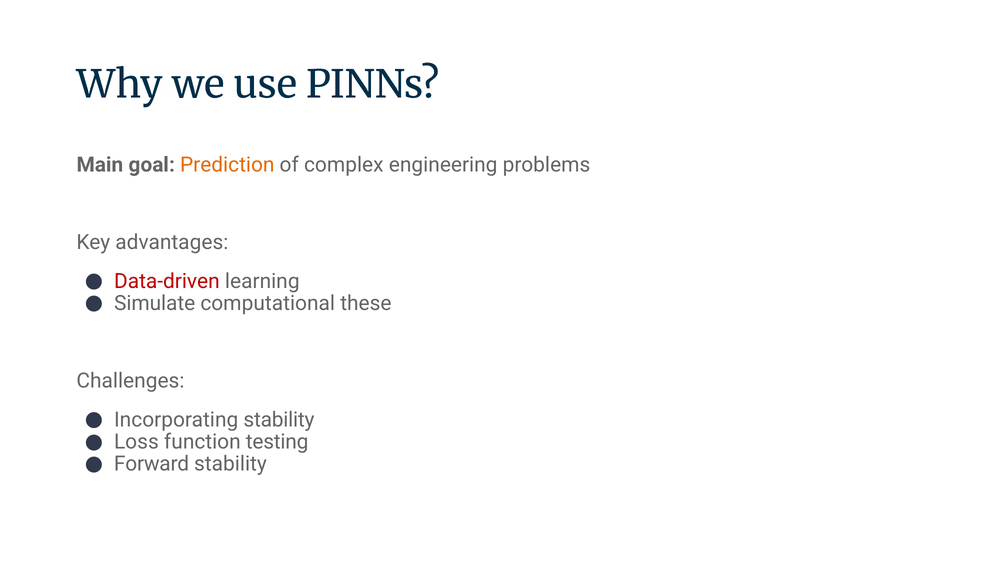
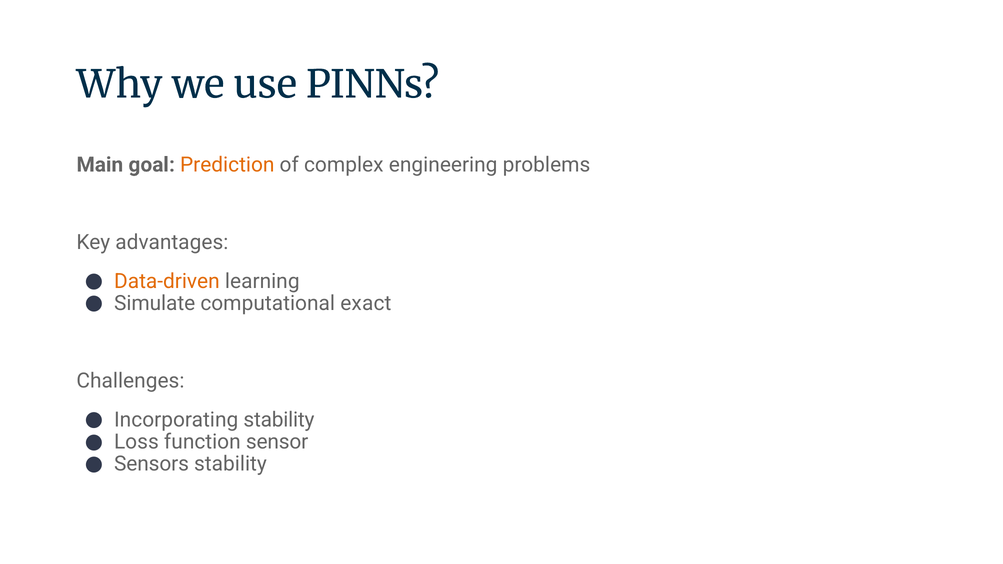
Data-driven colour: red -> orange (167, 281)
these: these -> exact (366, 303)
testing: testing -> sensor (277, 442)
Forward: Forward -> Sensors (152, 464)
